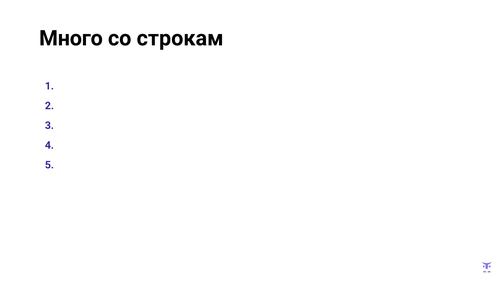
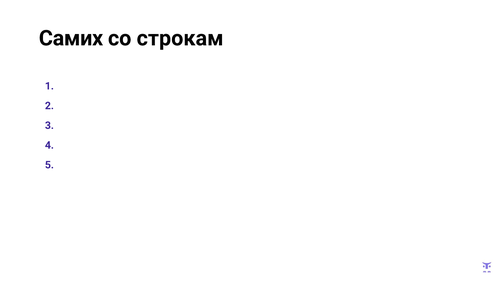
Много: Много -> Самих (71, 38)
